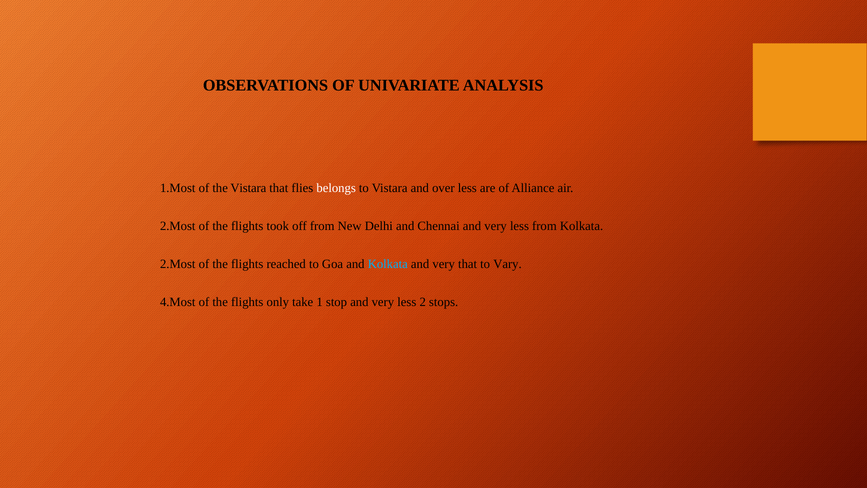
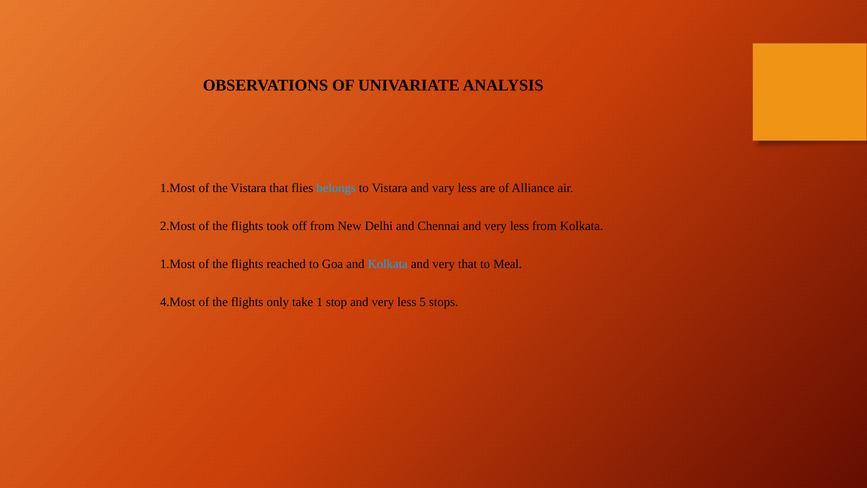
belongs colour: white -> light blue (336, 188)
over: over -> vary (443, 188)
2.Most: 2.Most -> 1.Most (178, 264)
Vary: Vary -> Meal (508, 264)
2: 2 -> 5 (423, 302)
